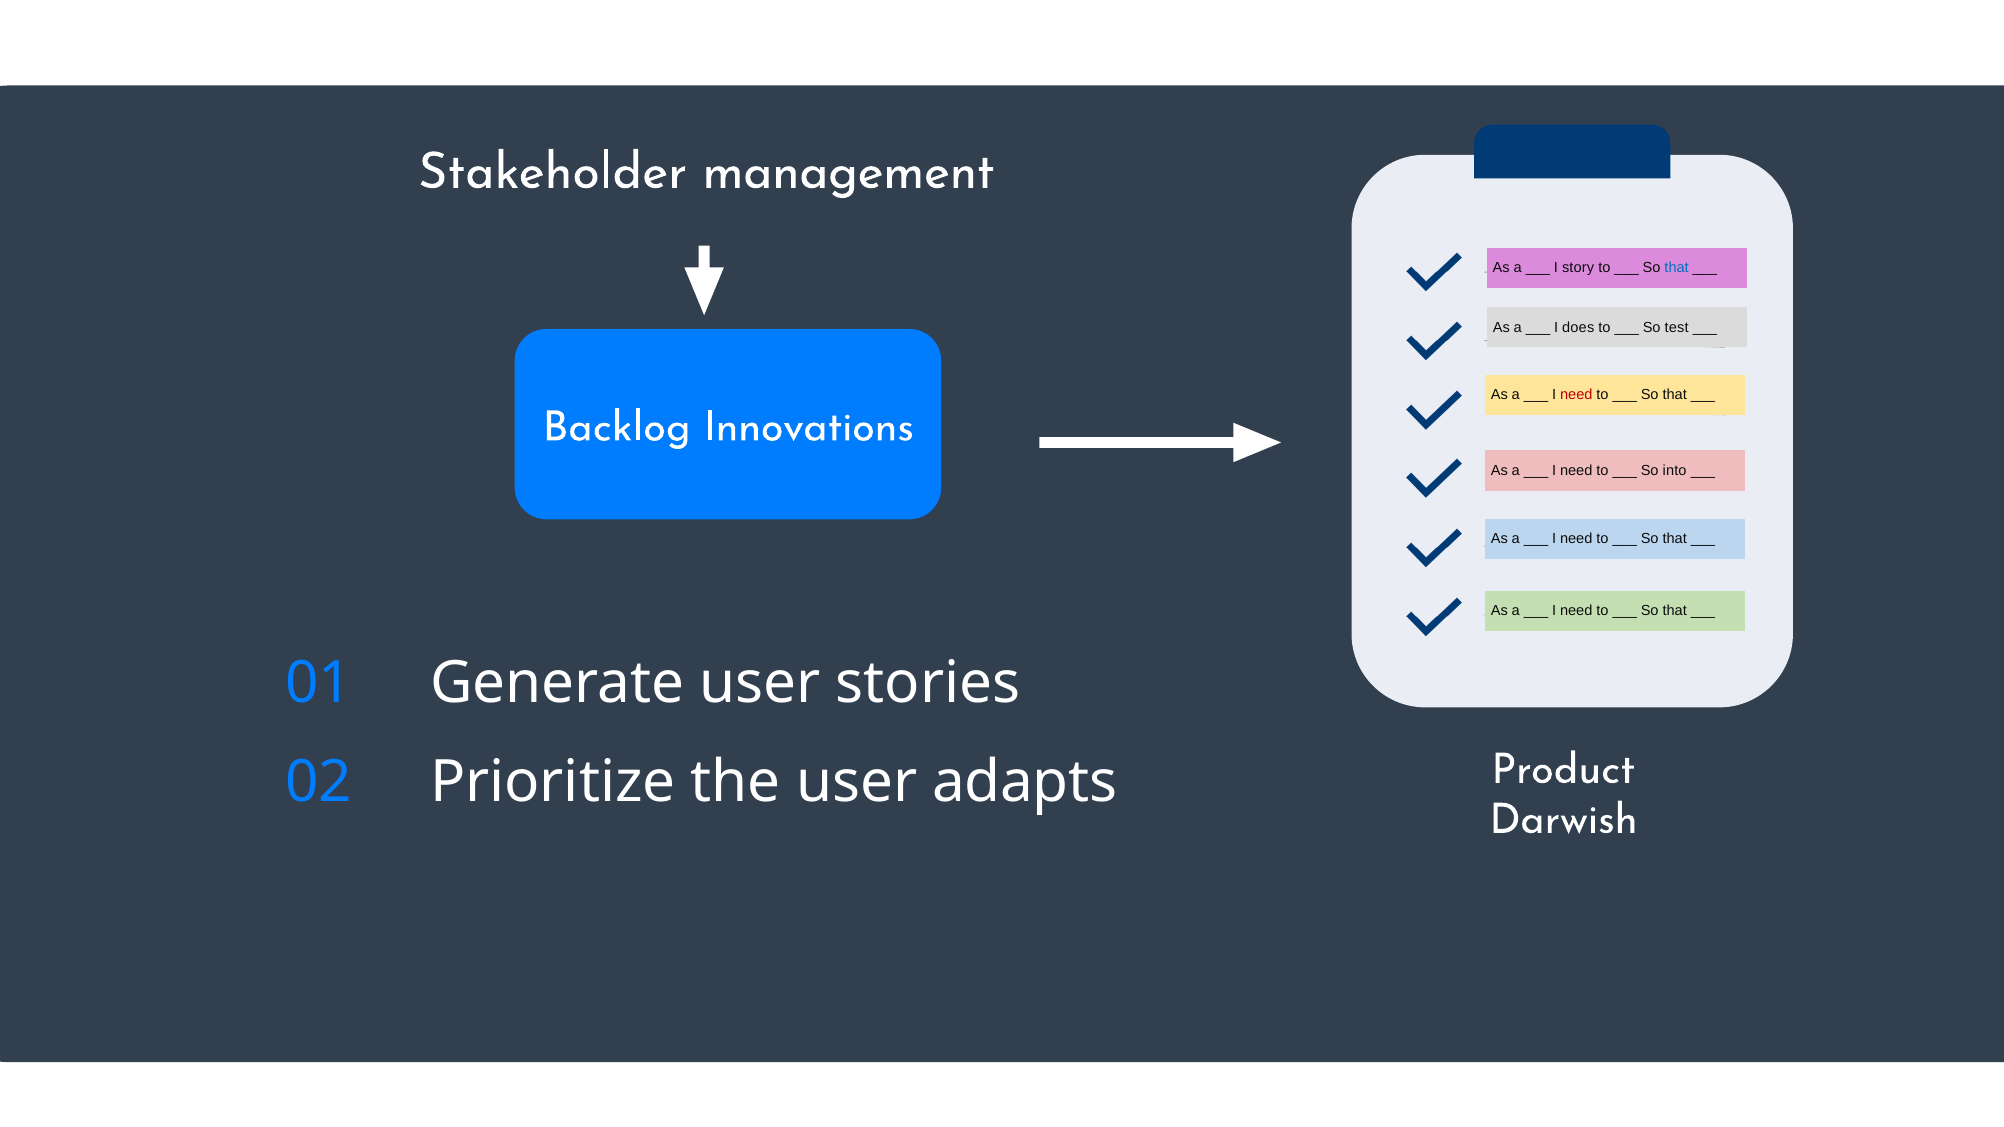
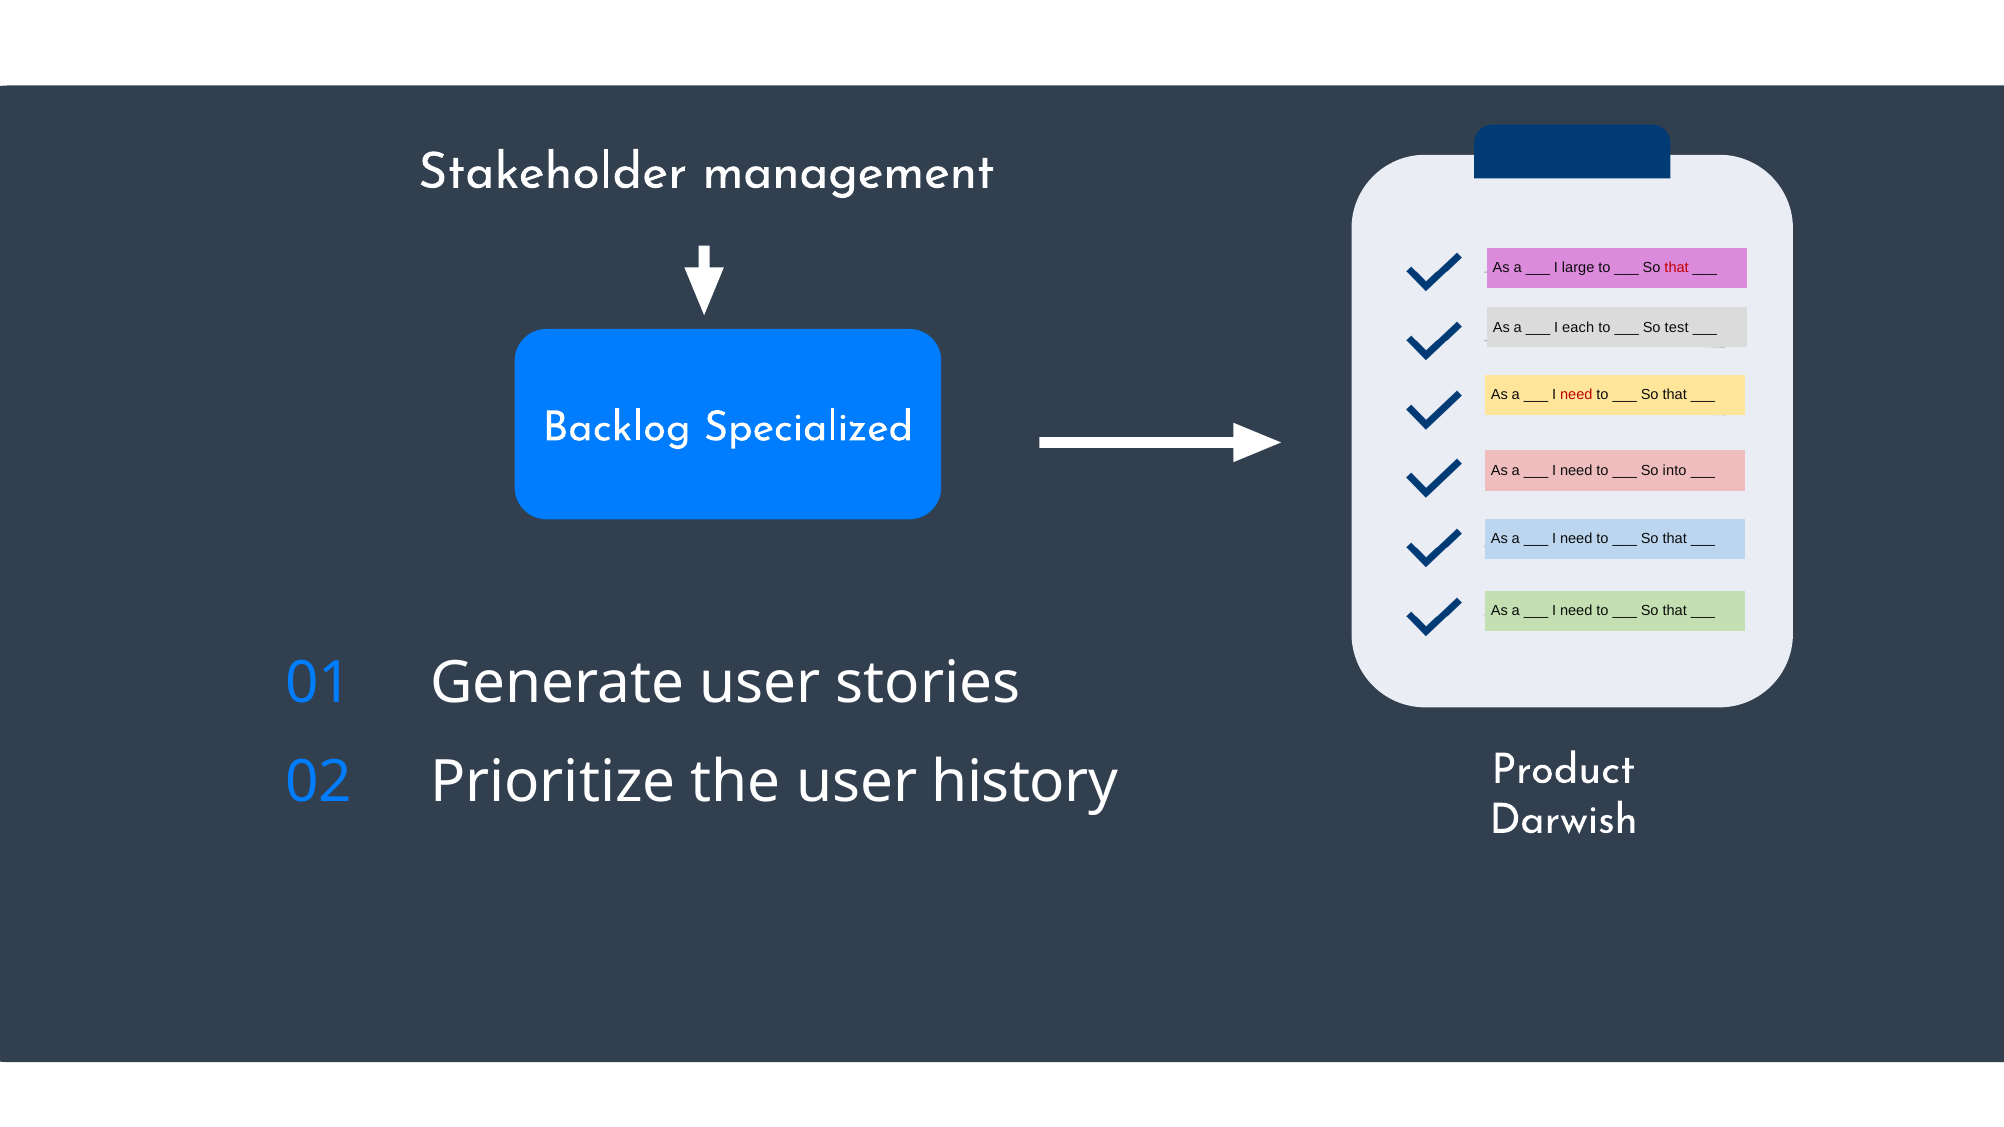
I story: story -> large (1578, 268)
that colour: blue -> red (1677, 268)
does: does -> each (1578, 327)
Innovations: Innovations -> Specialized (809, 427)
adapts: adapts -> history (1025, 782)
